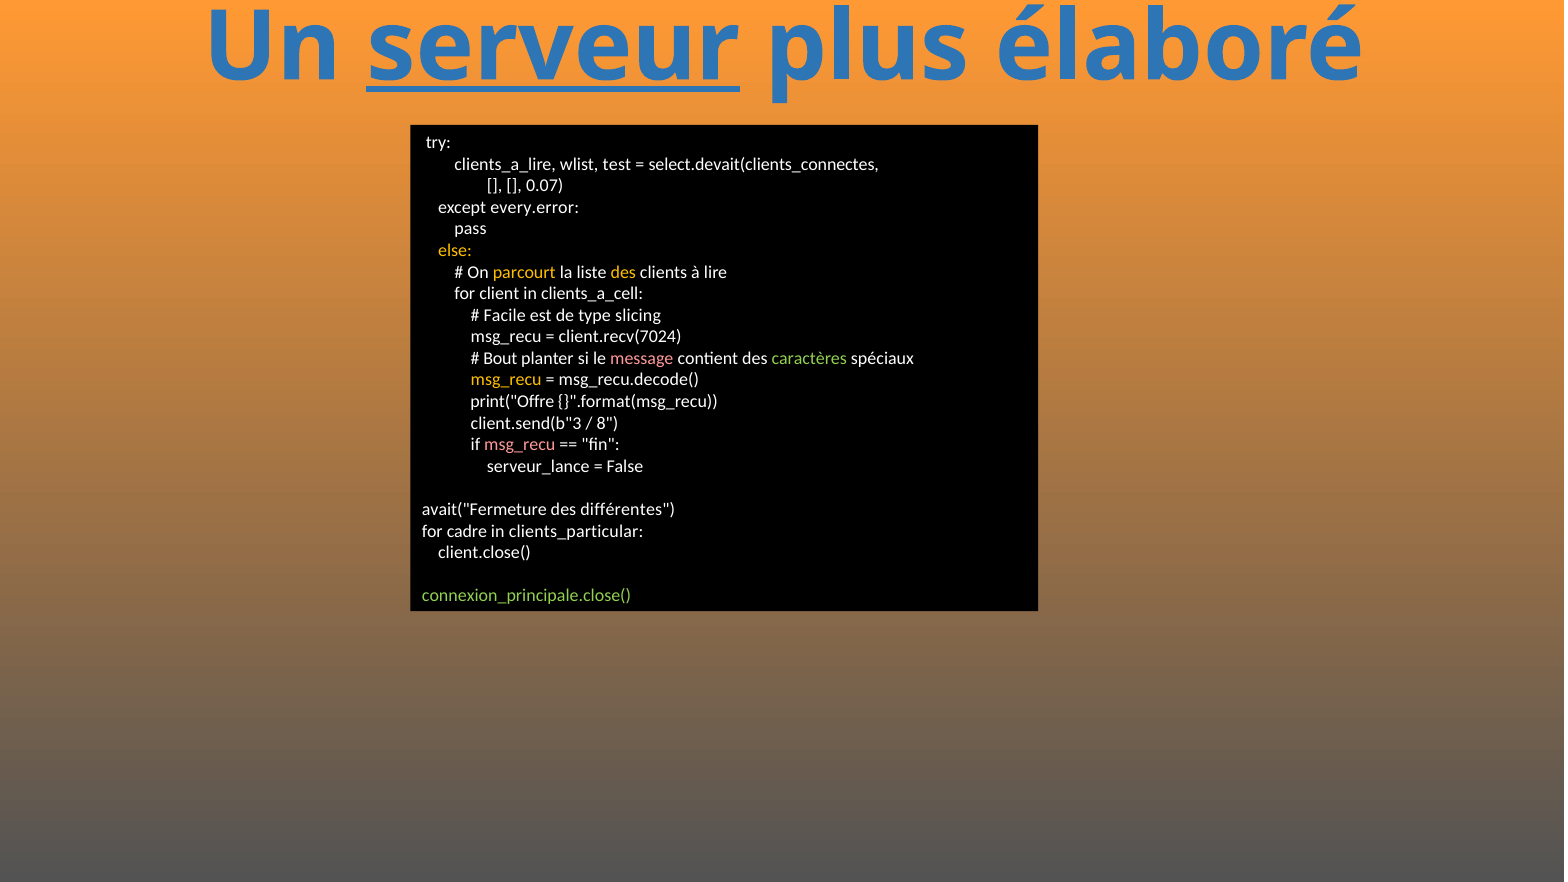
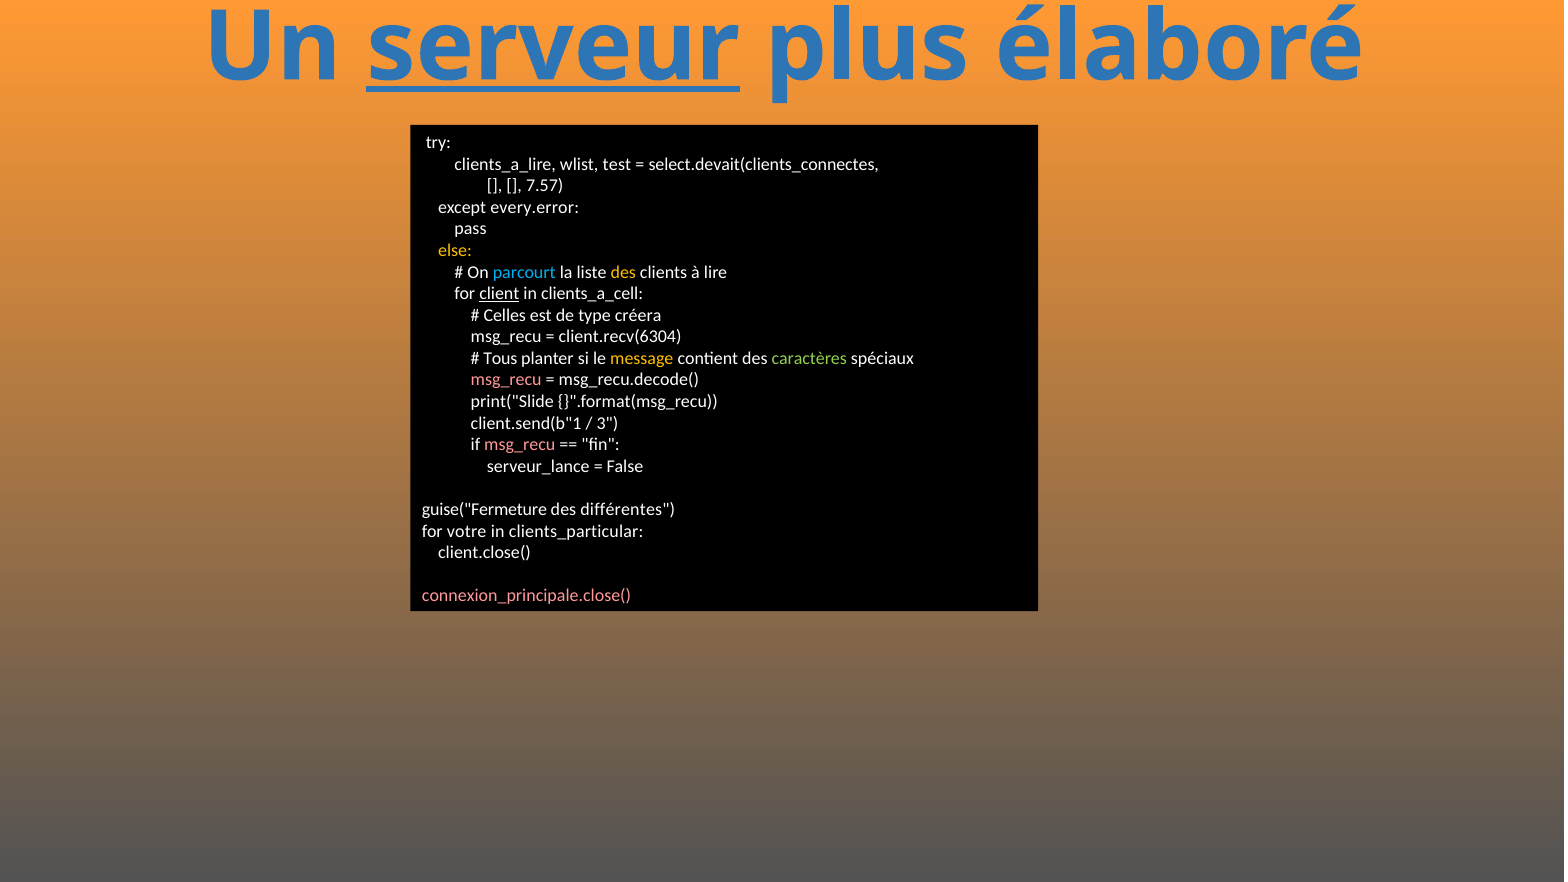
0.07: 0.07 -> 7.57 (545, 186)
parcourt colour: yellow -> light blue (524, 272)
client underline: none -> present (499, 294)
Facile: Facile -> Celles (505, 315)
slicing: slicing -> créera (638, 315)
client.recv(7024: client.recv(7024 -> client.recv(6304 (620, 337)
Bout: Bout -> Tous (500, 358)
message colour: pink -> yellow (642, 358)
msg_recu colour: yellow -> pink (506, 380)
print("Offre: print("Offre -> print("Slide (512, 402)
client.send(b"3: client.send(b"3 -> client.send(b"1 (526, 423)
8: 8 -> 3 (607, 423)
avait("Fermeture: avait("Fermeture -> guise("Fermeture (484, 510)
cadre: cadre -> votre (467, 531)
connexion_principale.close( colour: light green -> pink (527, 596)
